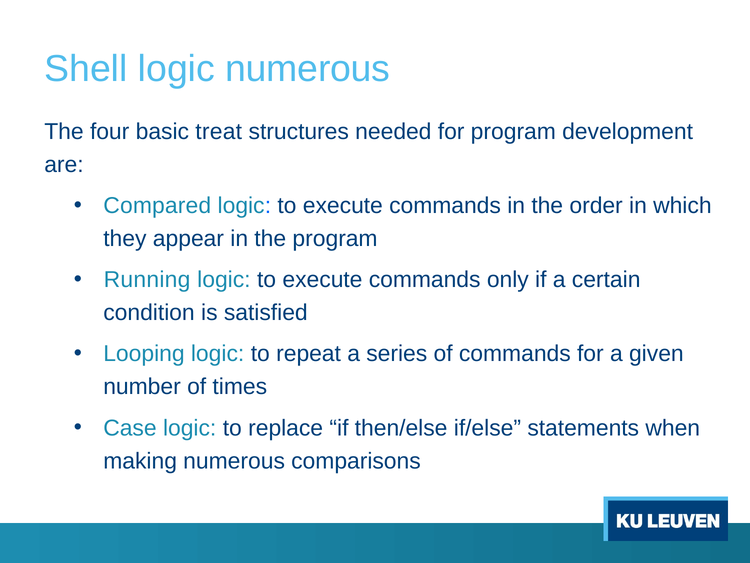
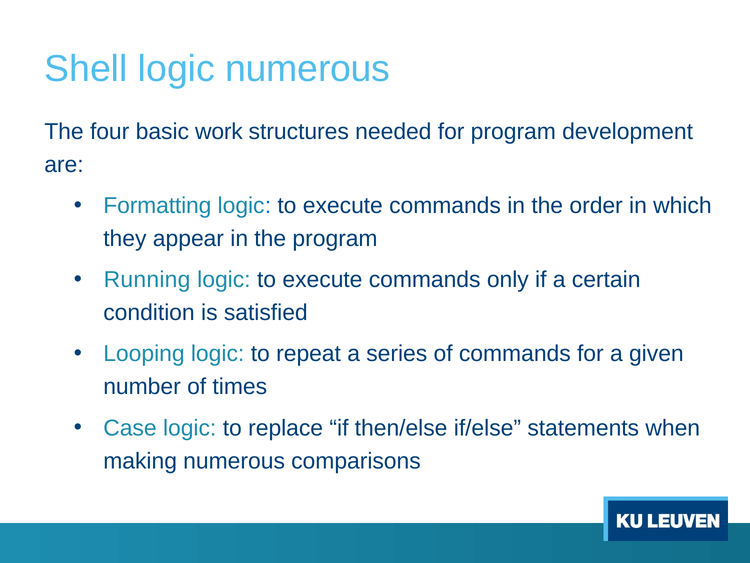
treat: treat -> work (219, 132)
Compared: Compared -> Formatting (157, 206)
